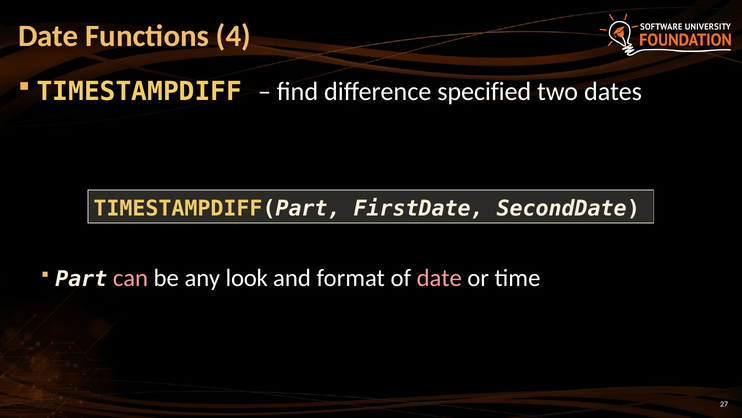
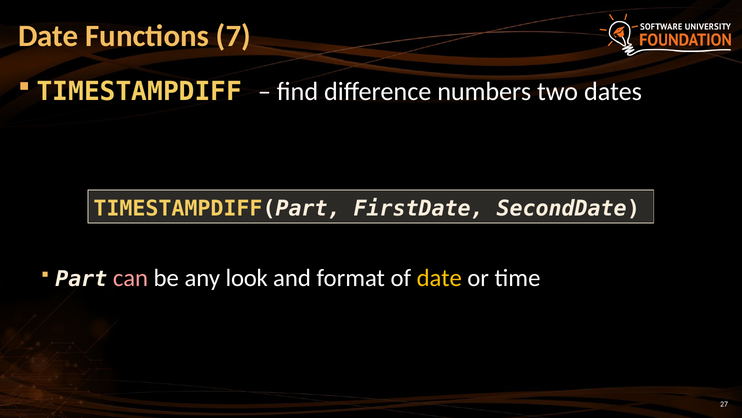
4: 4 -> 7 (233, 36)
specified: specified -> numbers (484, 91)
date colour: pink -> yellow (439, 278)
